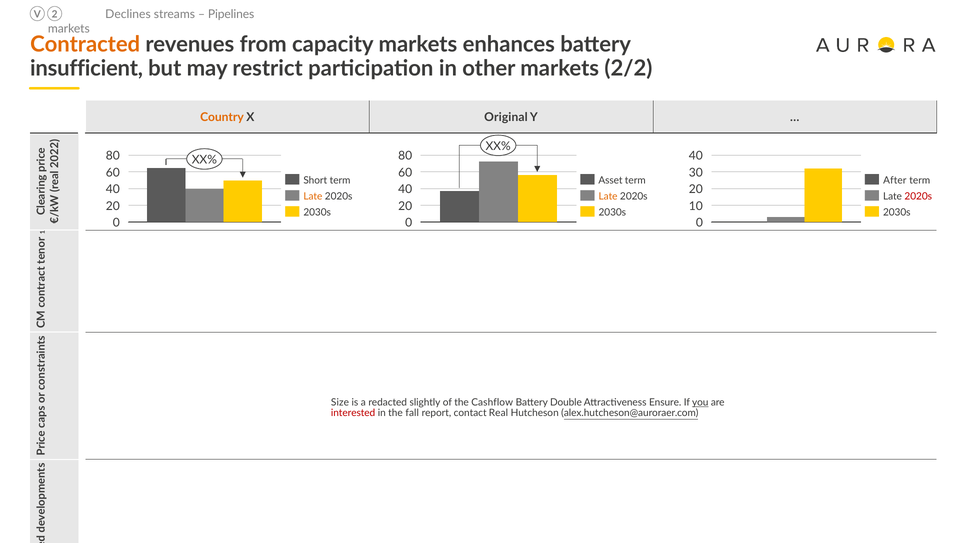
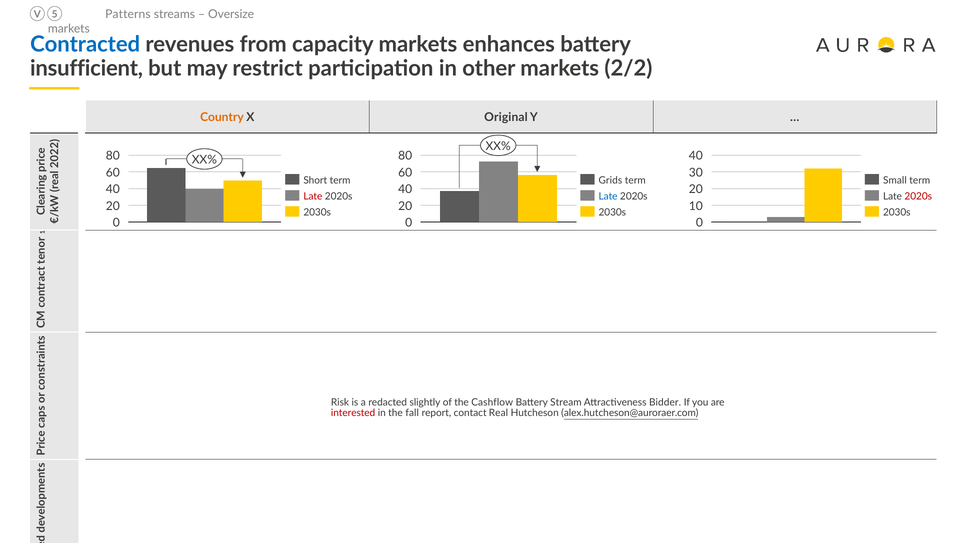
Declines: Declines -> Patterns (128, 14)
Pipelines: Pipelines -> Oversize (231, 14)
V 2: 2 -> 5 (55, 14)
Contracted colour: orange -> blue (85, 44)
Asset: Asset -> Grids (610, 180)
After: After -> Small (895, 180)
Late colour: orange -> red (313, 196)
Late colour: orange -> blue (608, 196)
Size: Size -> Risk (340, 402)
Double: Double -> Stream (566, 402)
Ensure: Ensure -> Bidder (665, 402)
you underline: present -> none (700, 402)
